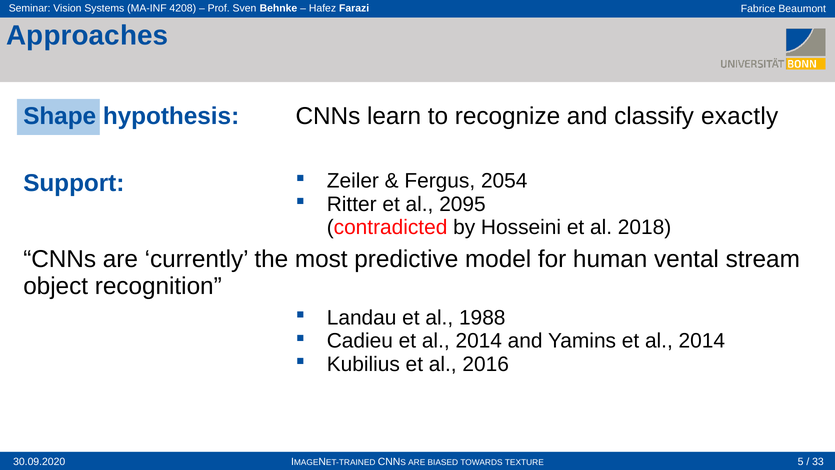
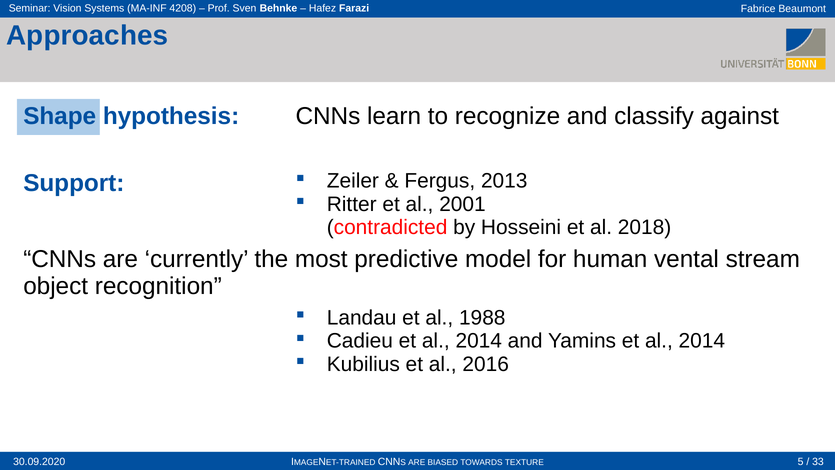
exactly: exactly -> against (740, 116)
2054: 2054 -> 2013 (504, 181)
2095: 2095 -> 2001 (462, 204)
